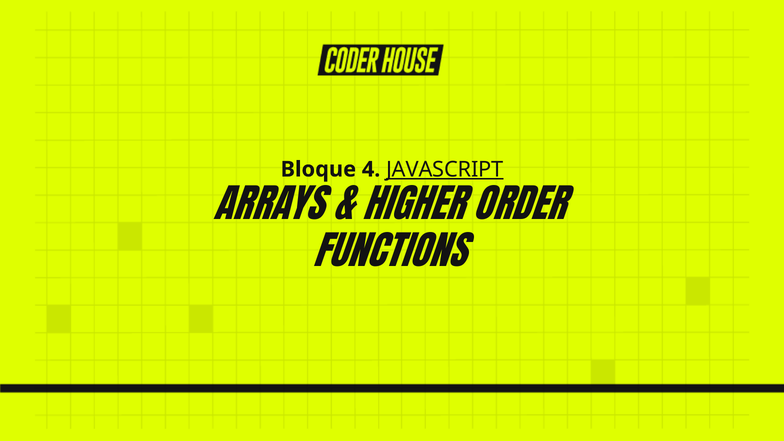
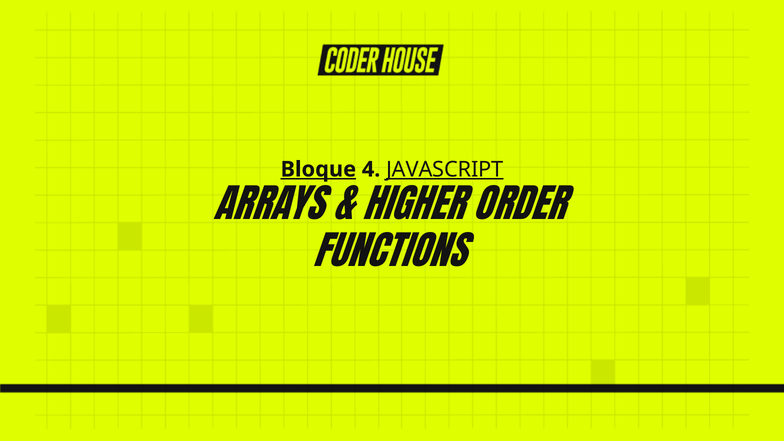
Bloque underline: none -> present (318, 169)
